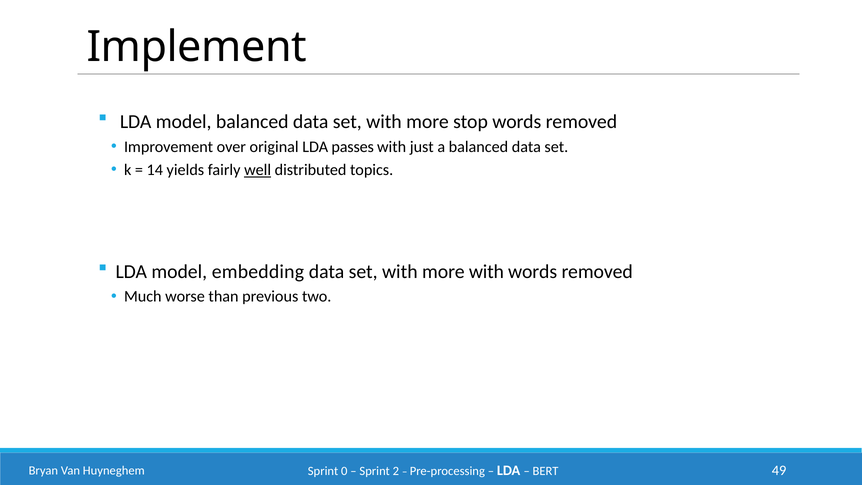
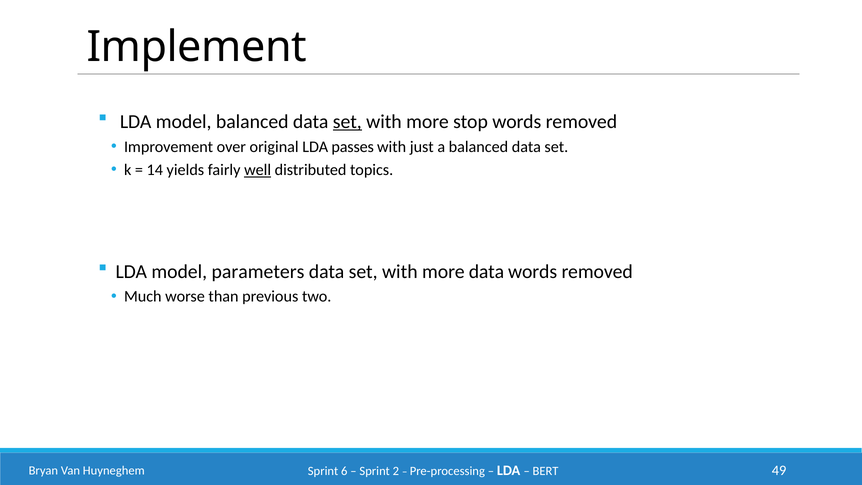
set underline: none -> present (347, 122)
embedding: embedding -> parameters (258, 271)
more with: with -> data (486, 271)
0: 0 -> 6 (344, 471)
